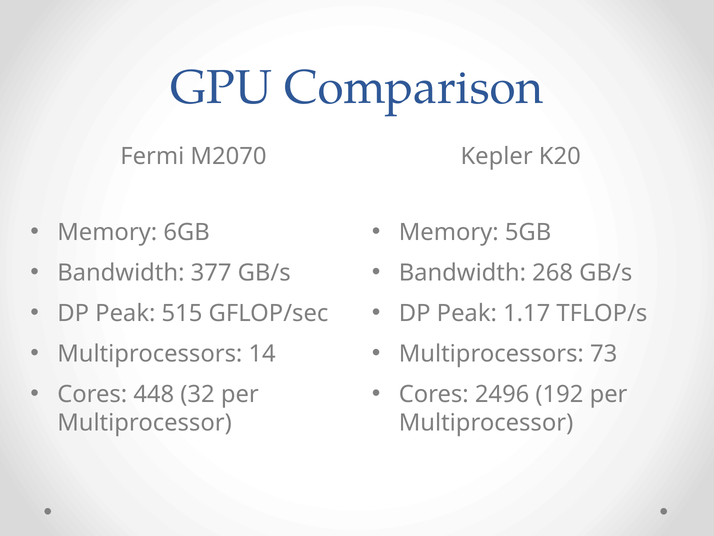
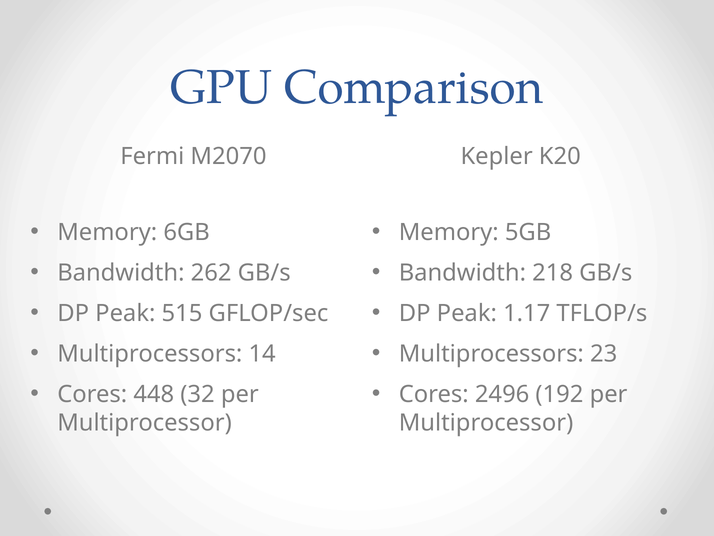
268: 268 -> 218 (553, 272)
377: 377 -> 262 (211, 273)
73: 73 -> 23 (604, 353)
